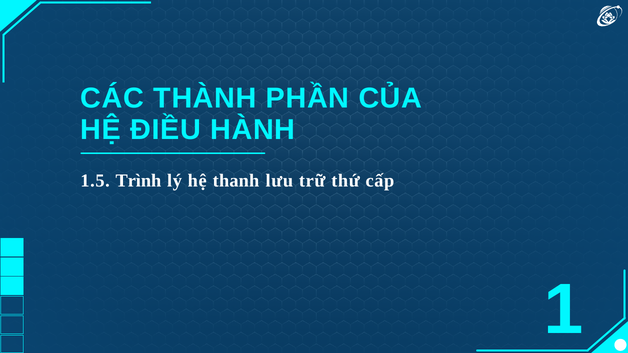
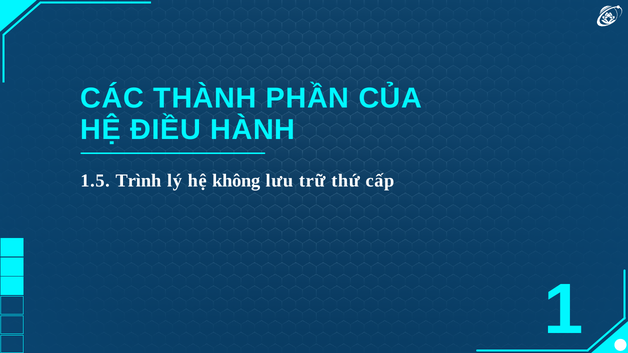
thanh: thanh -> không (236, 181)
